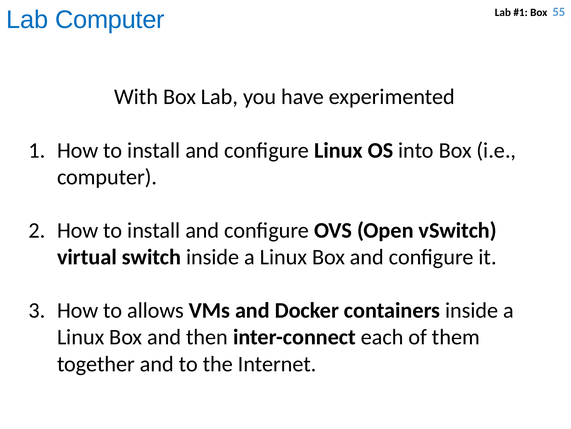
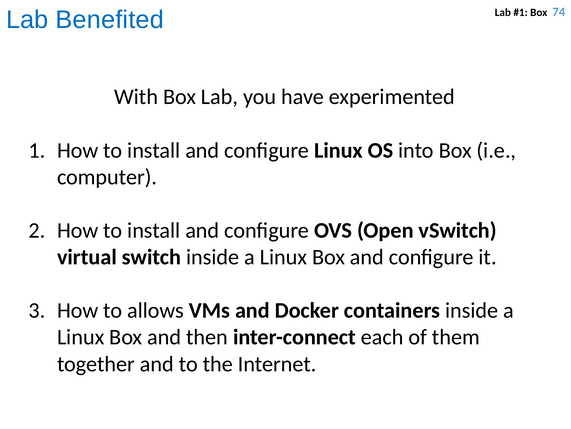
55: 55 -> 74 (559, 12)
Lab Computer: Computer -> Benefited (110, 20)
